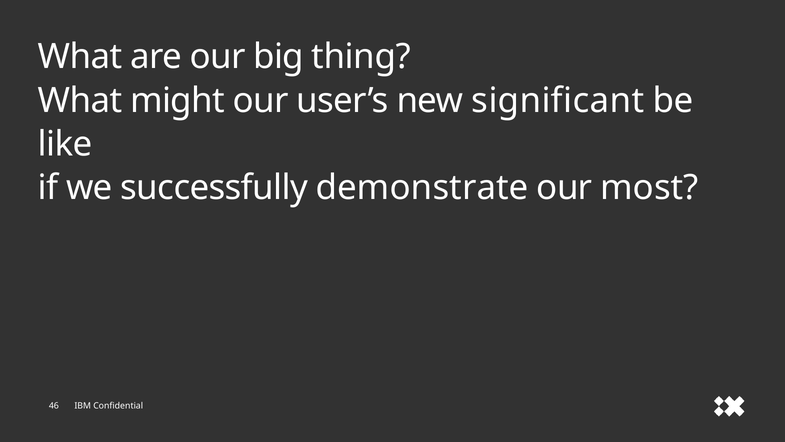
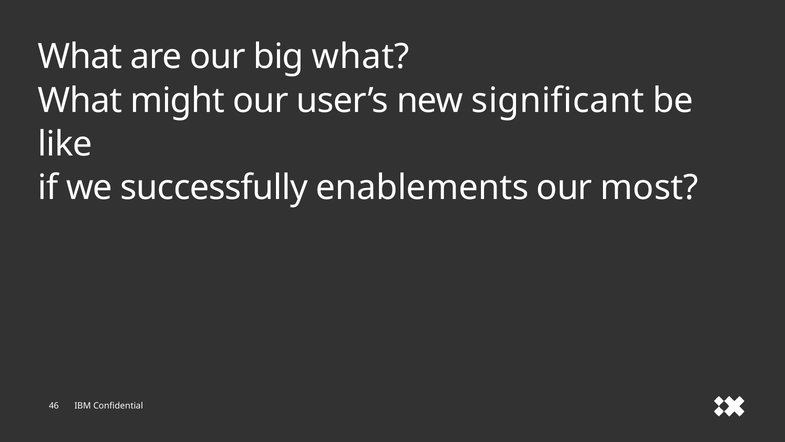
big thing: thing -> what (361, 57)
demonstrate: demonstrate -> enablements (422, 188)
